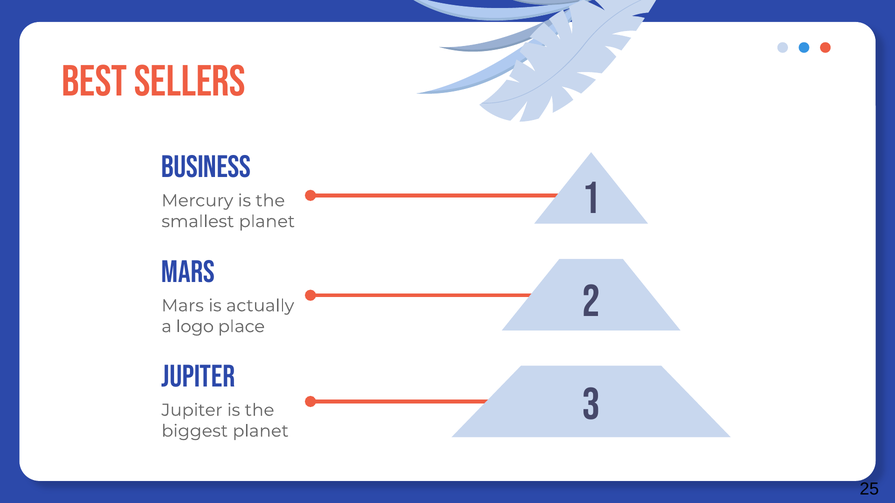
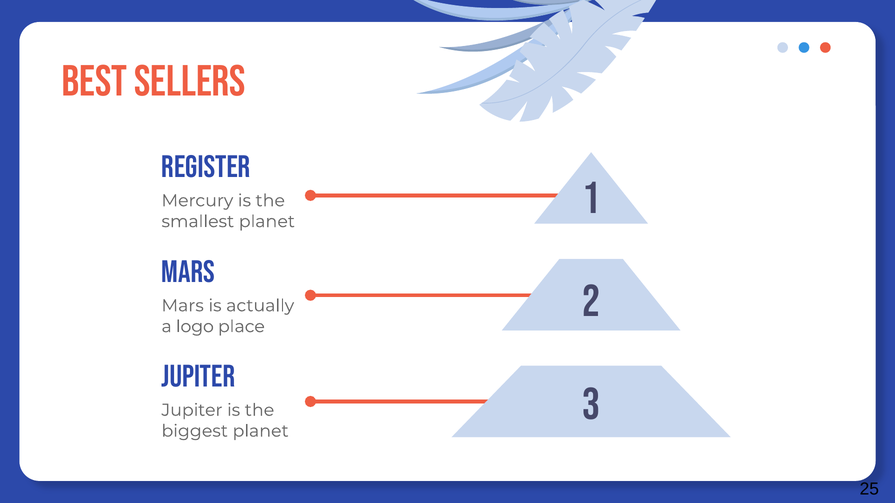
business: business -> register (206, 167)
